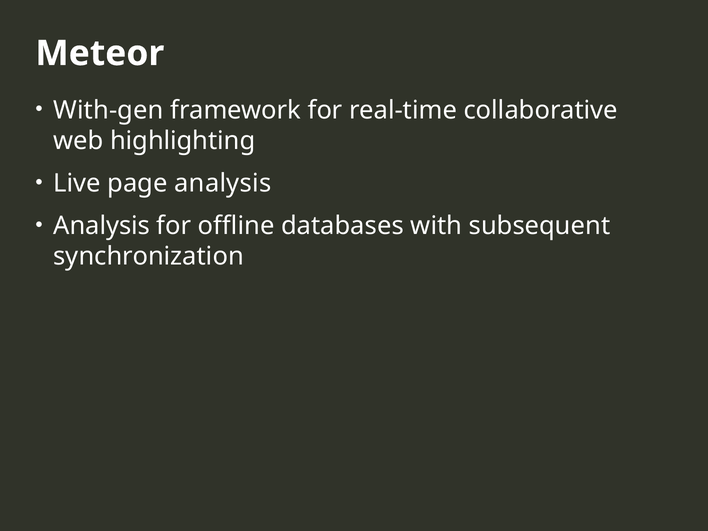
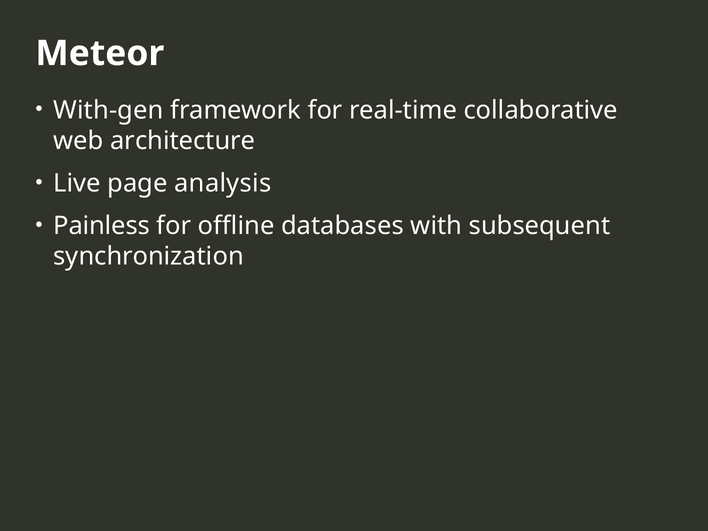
highlighting: highlighting -> architecture (183, 141)
Analysis: Analysis -> Painless (102, 226)
